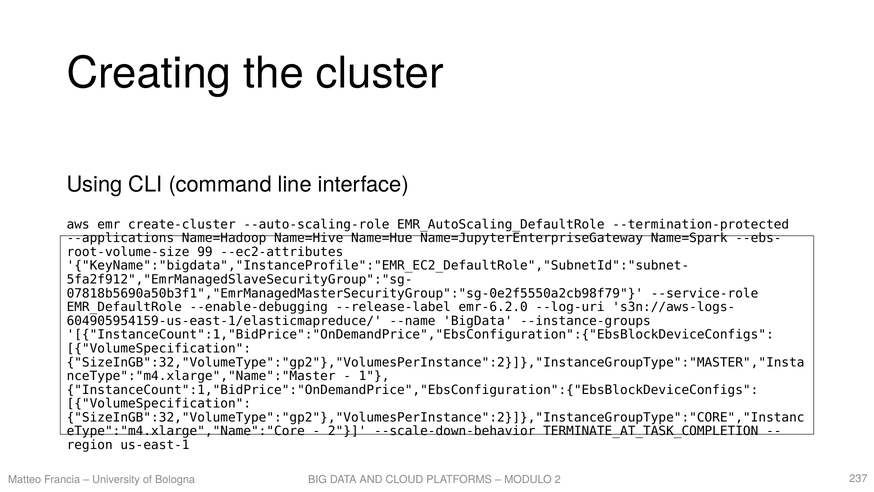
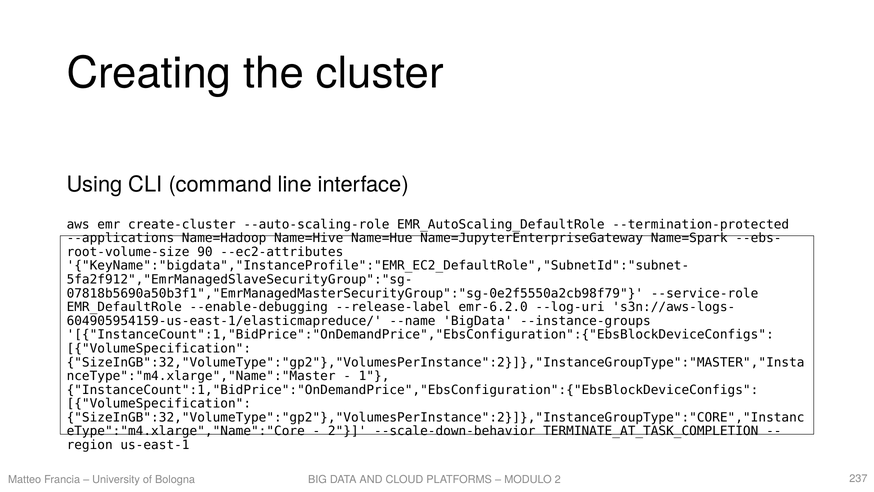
99: 99 -> 90 (205, 252)
